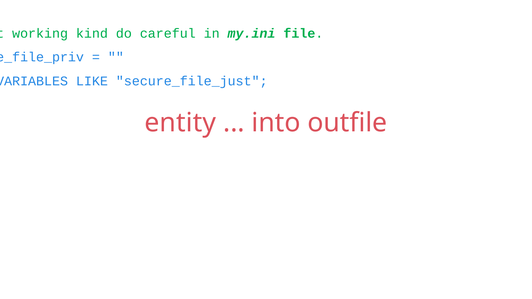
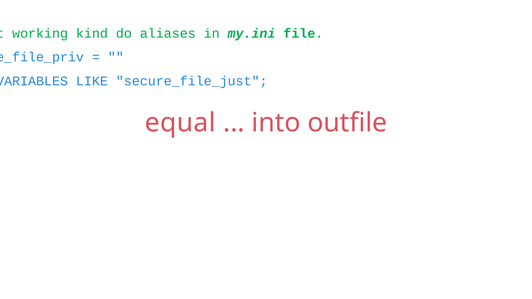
careful: careful -> aliases (168, 33)
entity: entity -> equal (180, 123)
